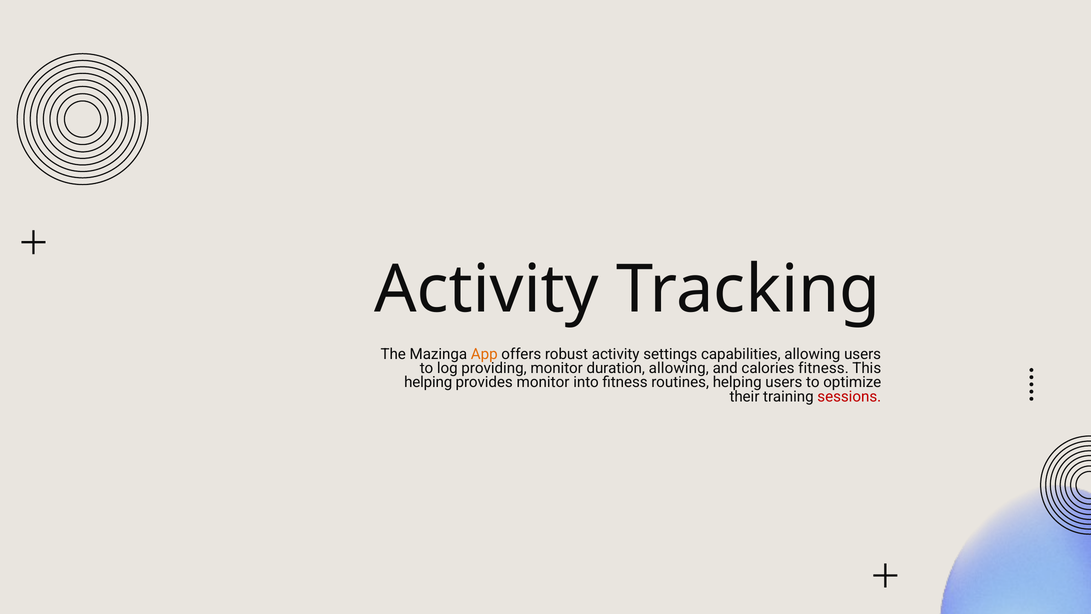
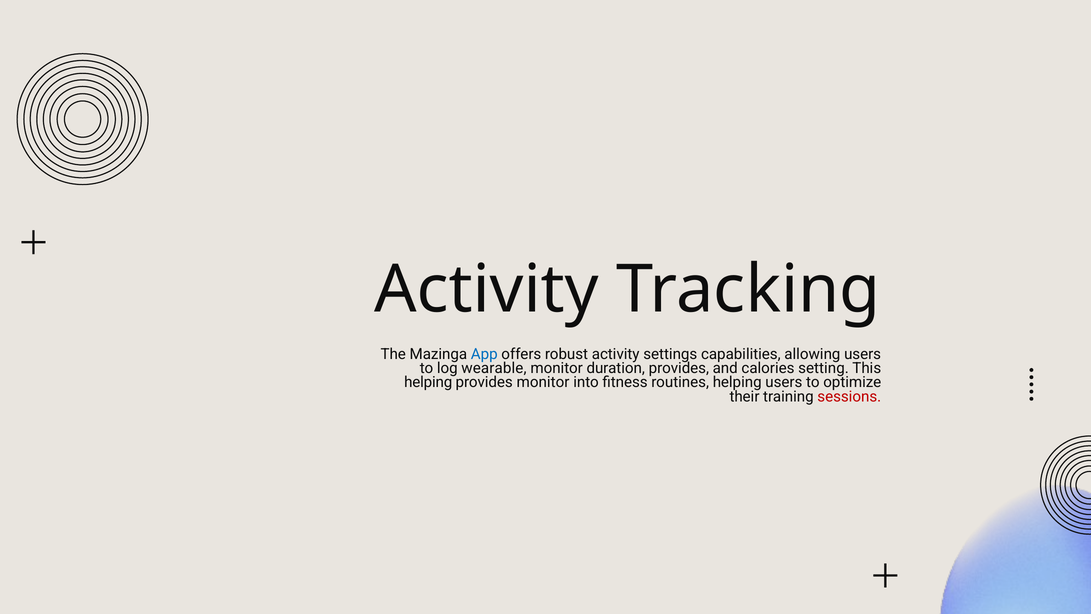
App colour: orange -> blue (484, 354)
providing: providing -> wearable (494, 368)
duration allowing: allowing -> provides (679, 368)
calories fitness: fitness -> setting (823, 368)
